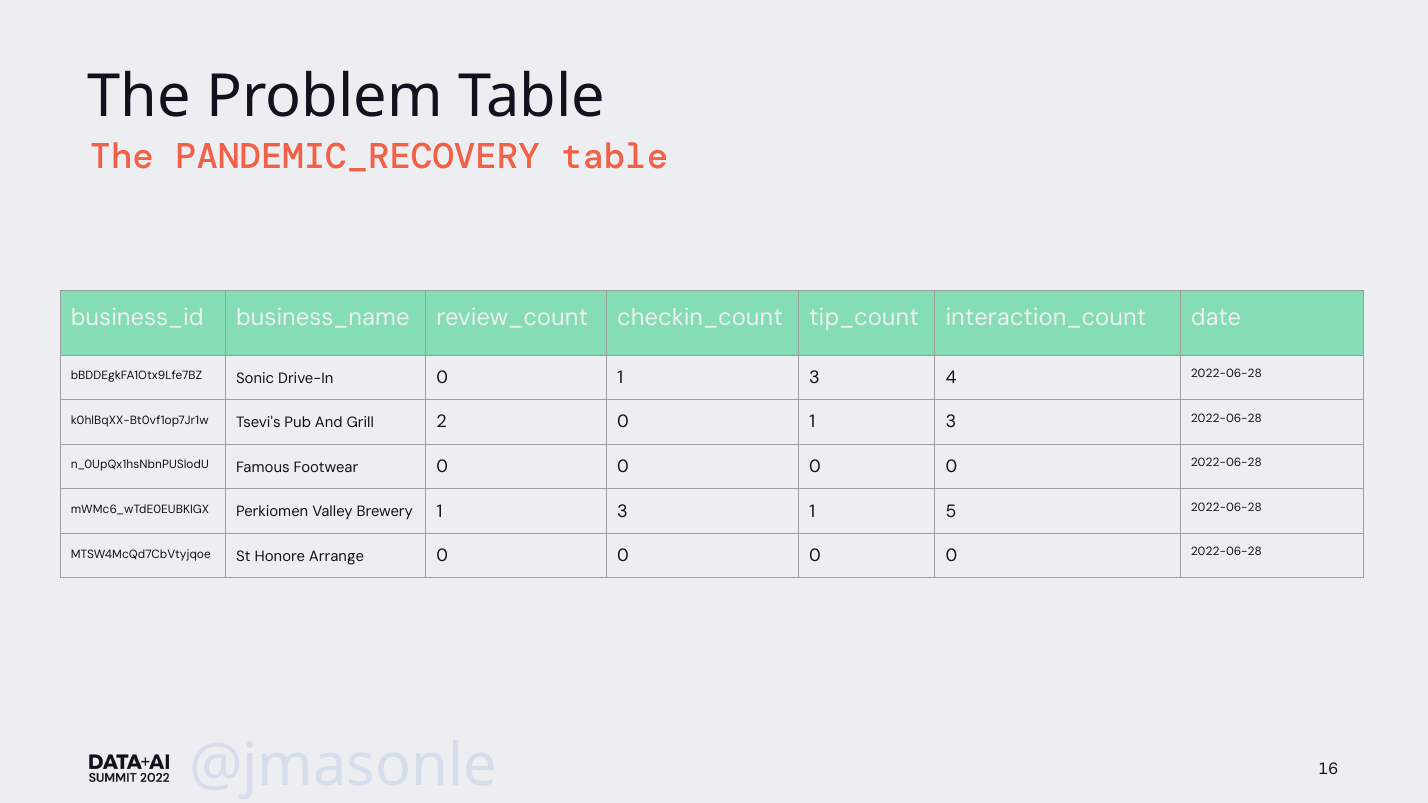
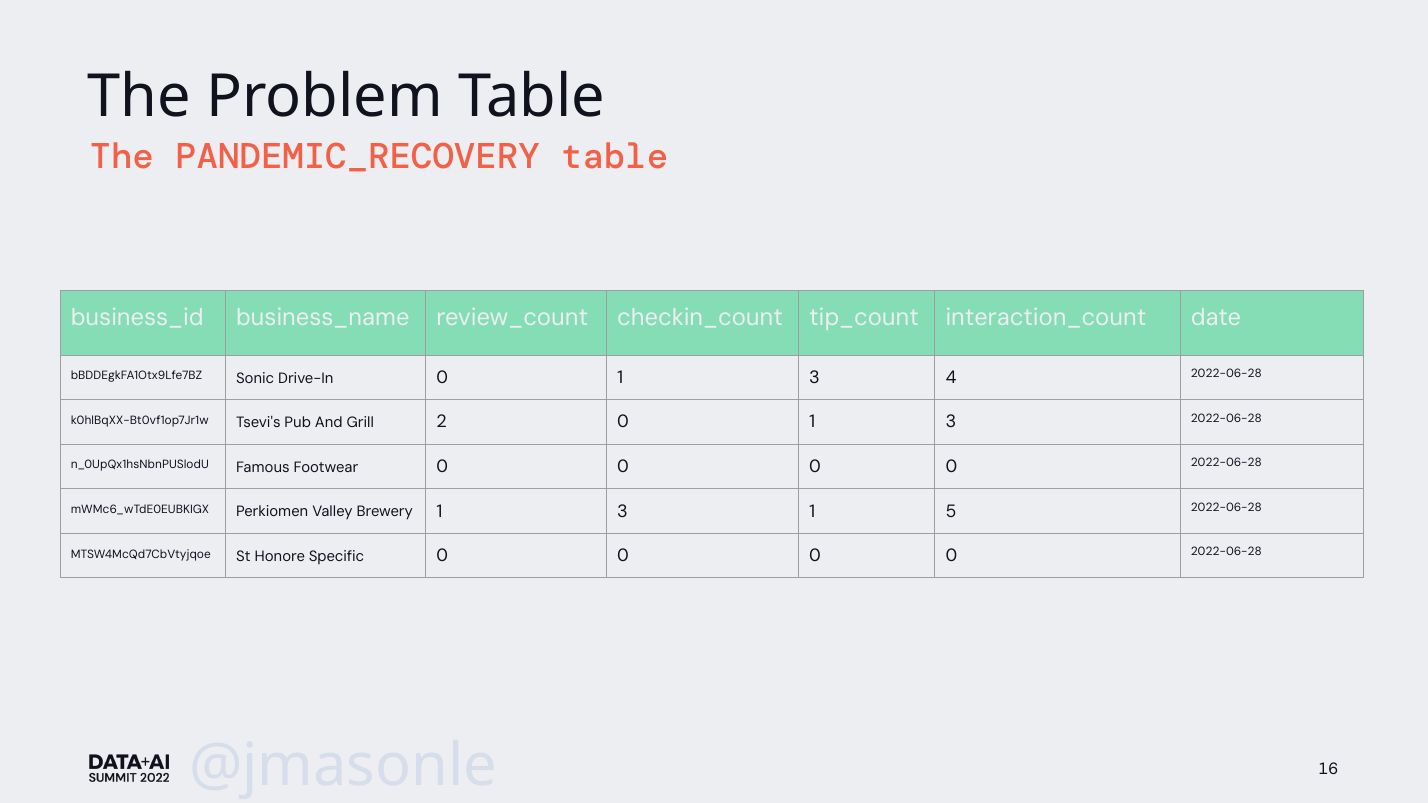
Arrange: Arrange -> Specific (336, 557)
